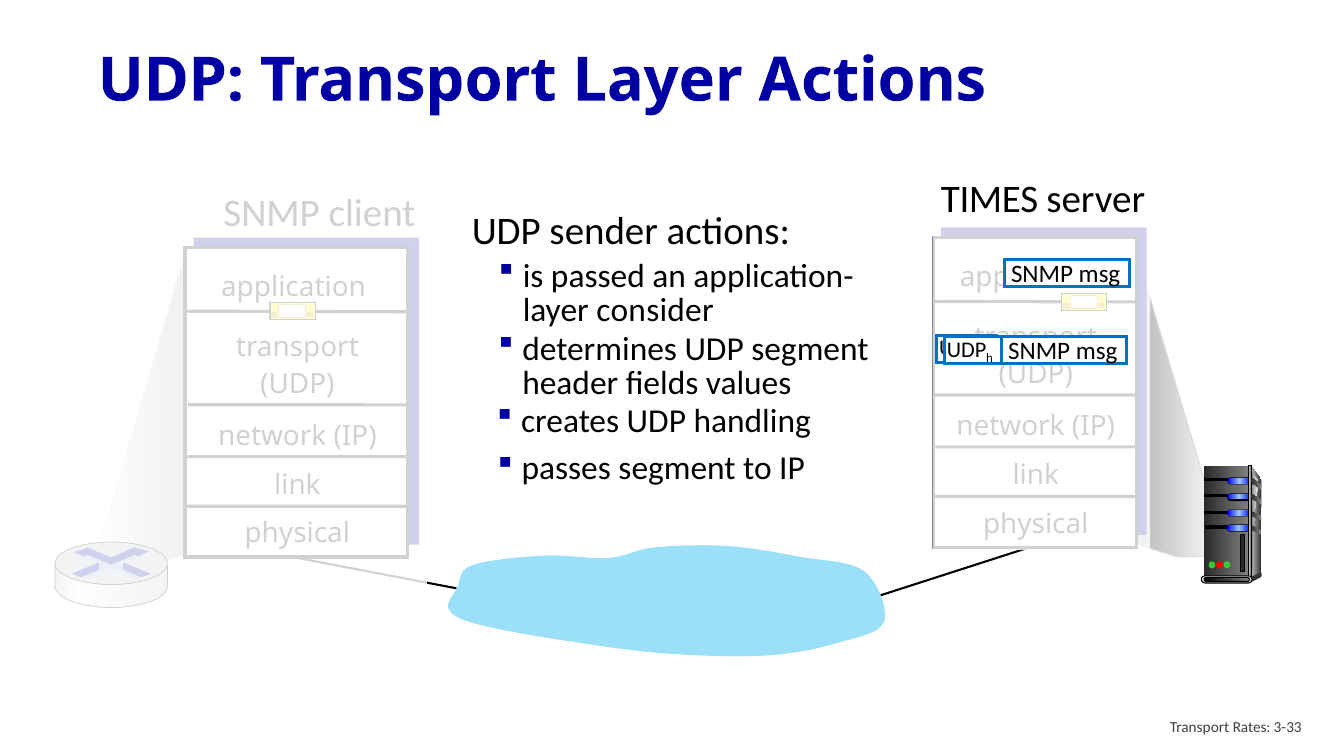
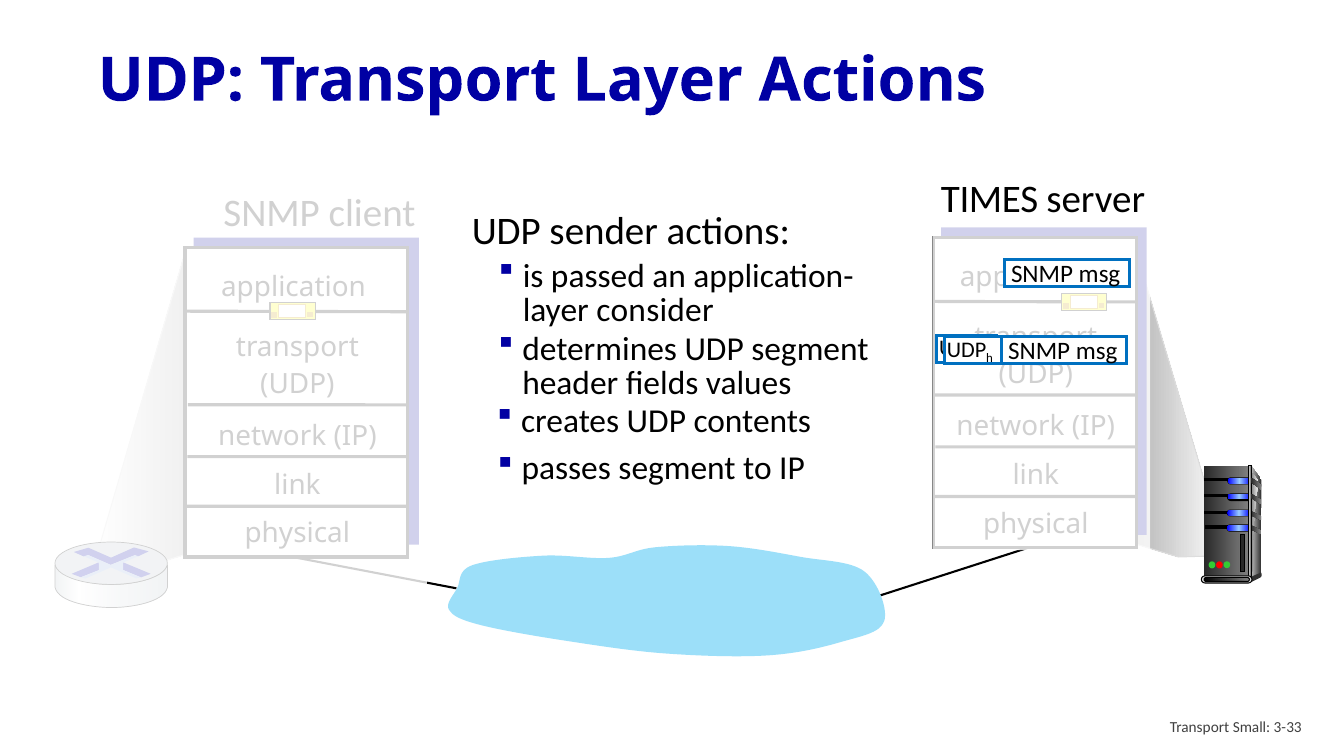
handling: handling -> contents (752, 421)
Rates: Rates -> Small (1252, 727)
